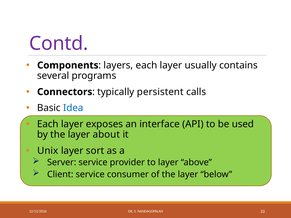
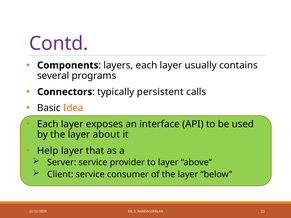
Idea colour: blue -> orange (73, 108)
Unix: Unix -> Help (48, 151)
sort: sort -> that (95, 151)
